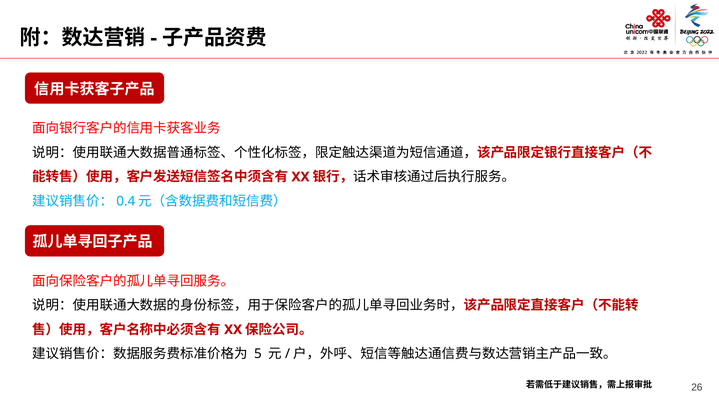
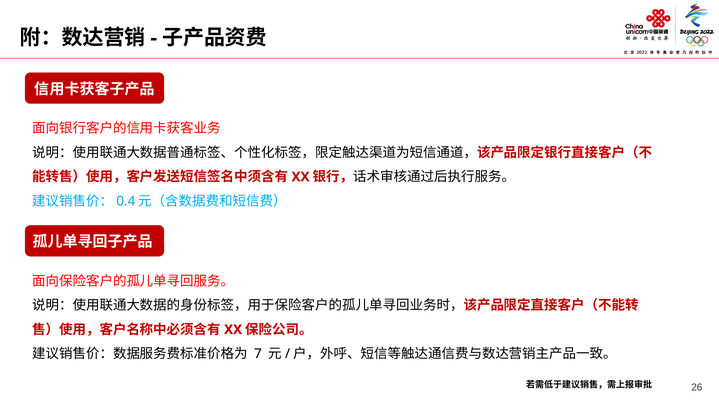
5: 5 -> 7 (258, 354)
